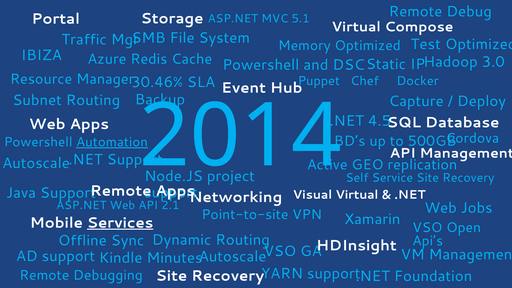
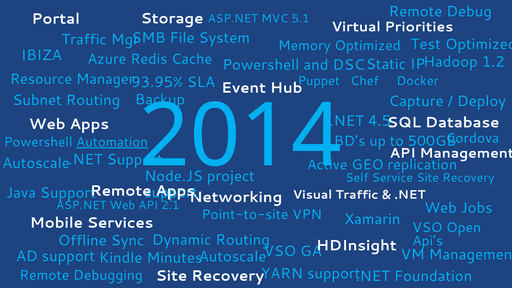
Compose: Compose -> Priorities (419, 27)
3.0: 3.0 -> 1.2 (493, 62)
30.46%: 30.46% -> 93.95% (157, 82)
Virtual: Virtual -> Traffic (357, 195)
Services underline: present -> none (120, 223)
